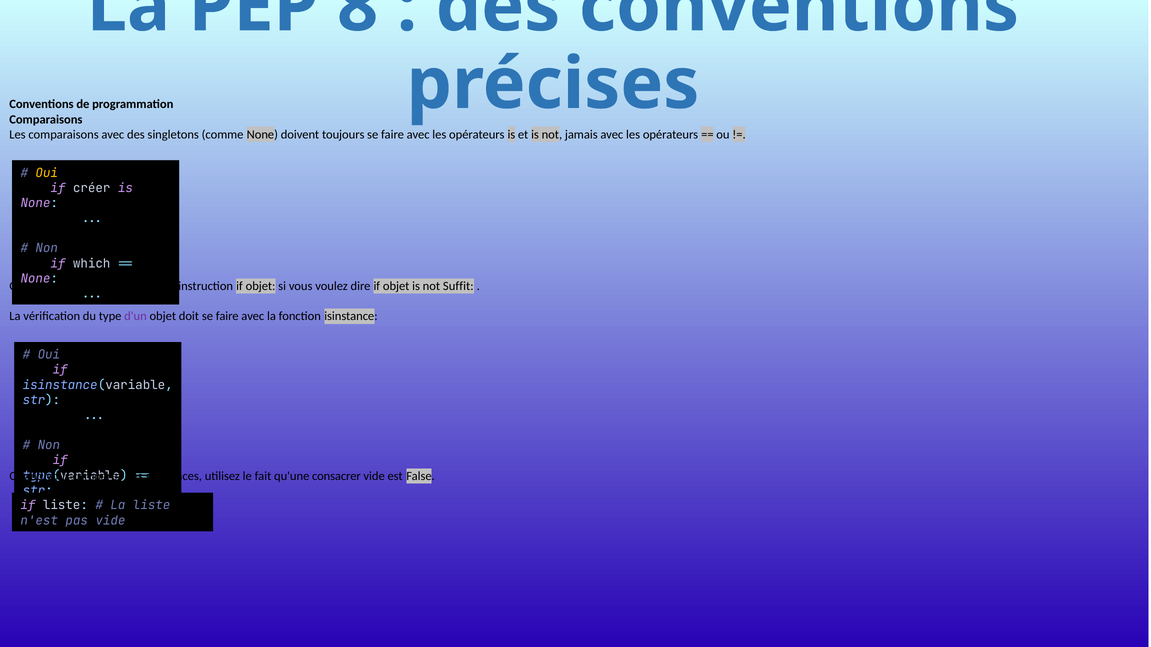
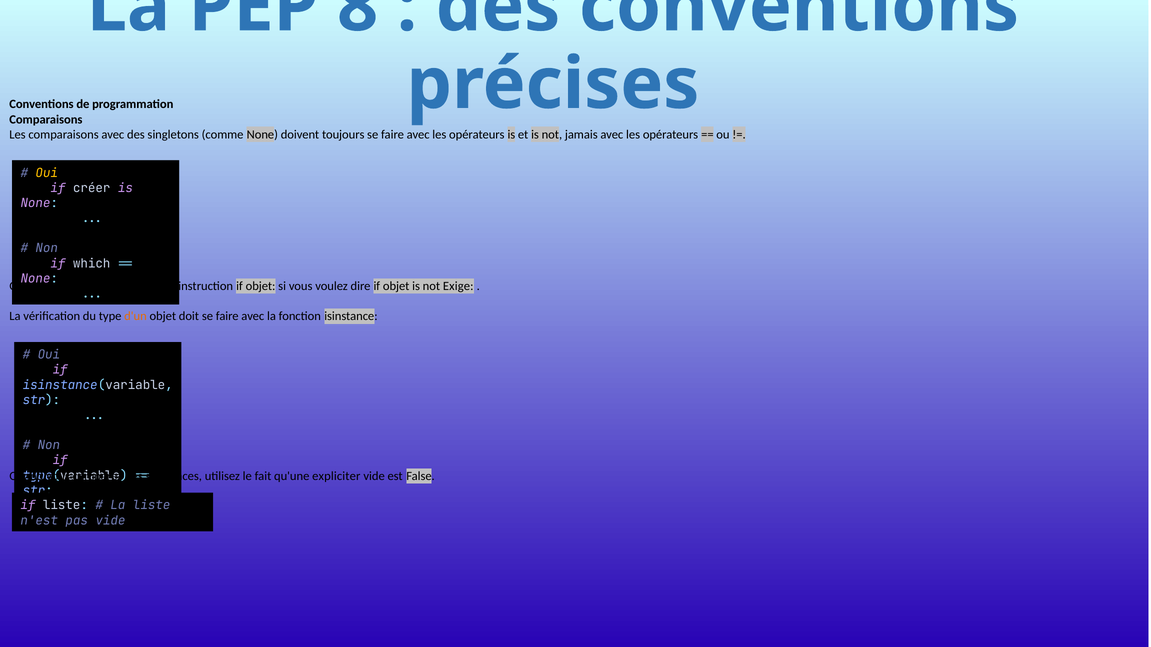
Suffit: Suffit -> Exige (458, 286)
d'un colour: purple -> orange (136, 317)
consacrer: consacrer -> expliciter (336, 476)
